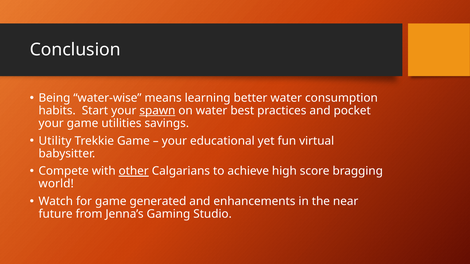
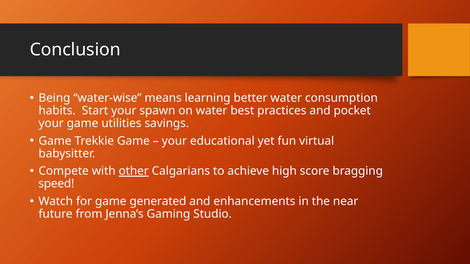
spawn underline: present -> none (157, 111)
Utility: Utility -> Game (55, 141)
world: world -> speed (56, 184)
